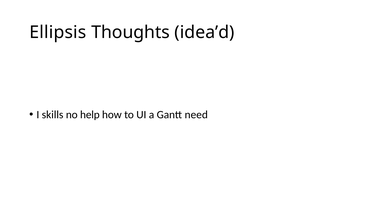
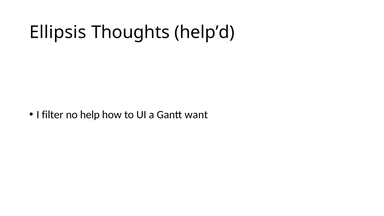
idea’d: idea’d -> help’d (205, 32)
skills: skills -> filter (53, 115)
need: need -> want (196, 115)
